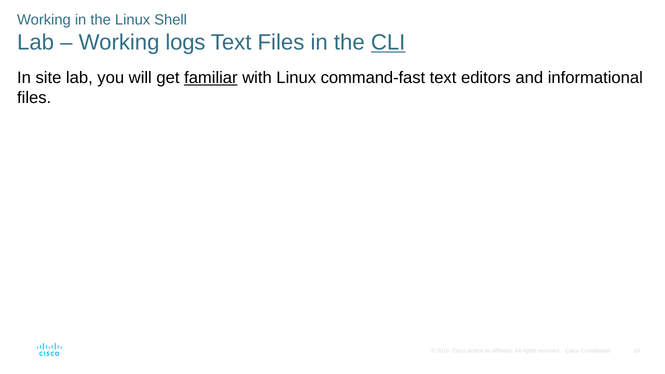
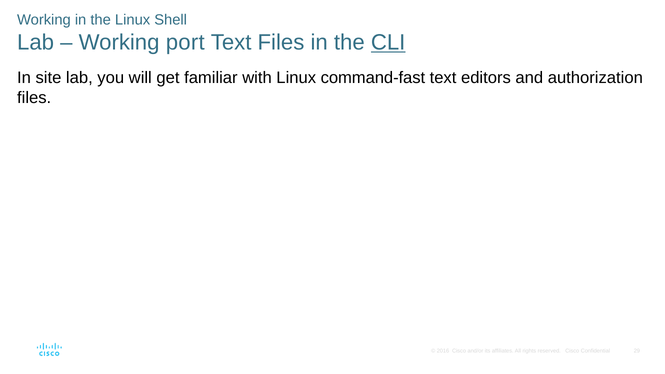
logs: logs -> port (185, 43)
familiar underline: present -> none (211, 78)
informational: informational -> authorization (595, 78)
